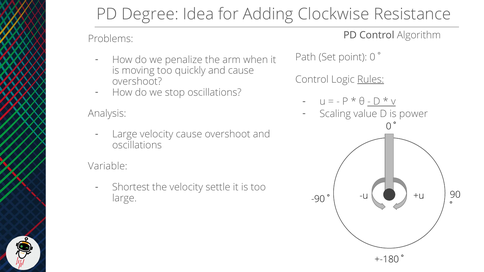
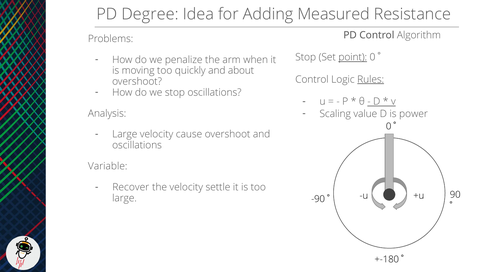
Clockwise: Clockwise -> Measured (334, 14)
Path: Path -> Stop (306, 57)
point underline: none -> present (353, 57)
and cause: cause -> about (241, 71)
Shortest: Shortest -> Recover (131, 187)
